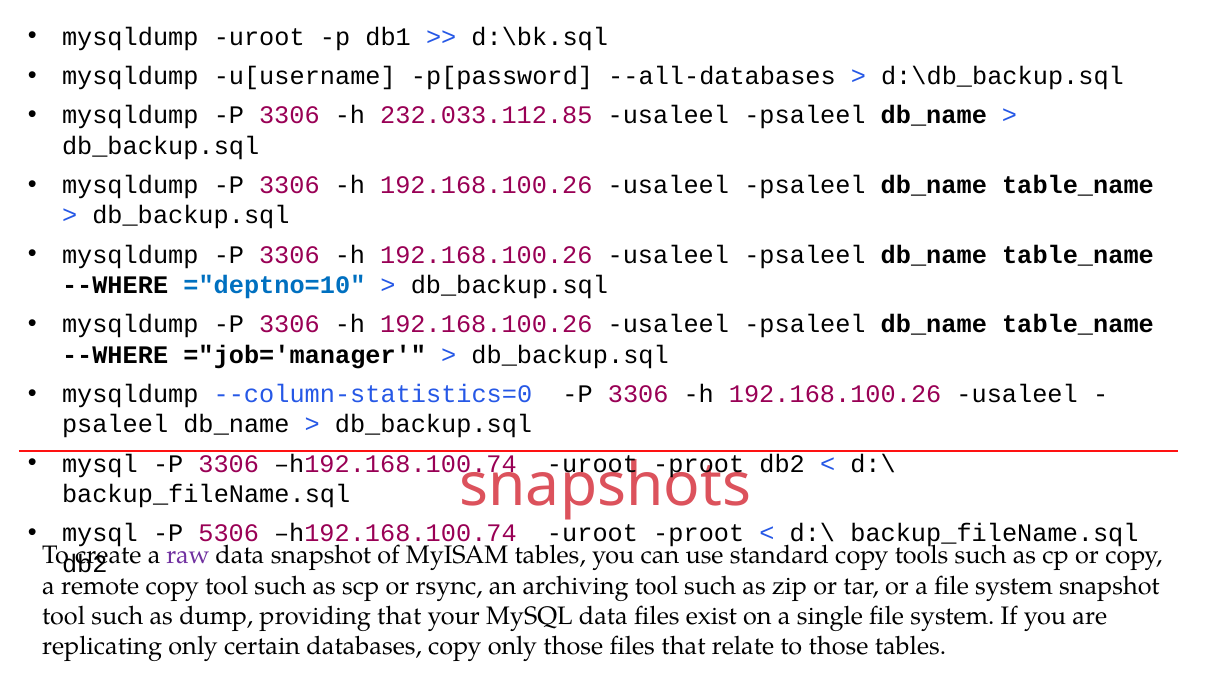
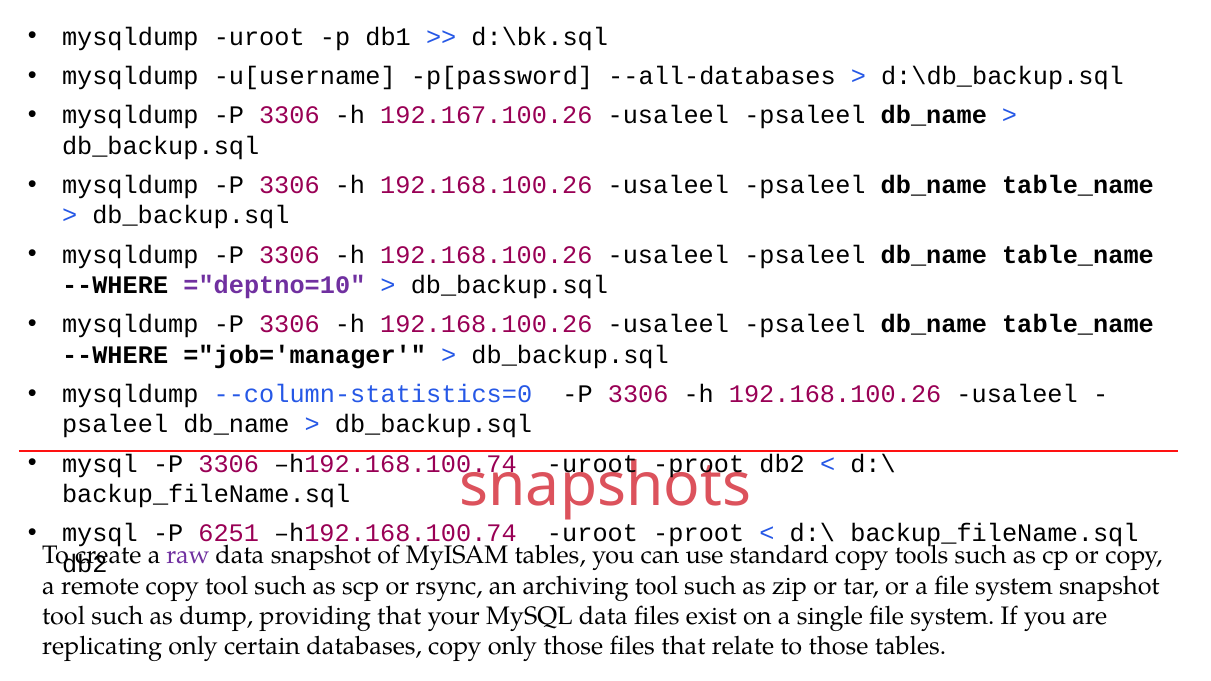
232.033.112.85: 232.033.112.85 -> 192.167.100.26 (486, 116)
="deptno=10 colour: blue -> purple (274, 285)
5306: 5306 -> 6251 (229, 534)
